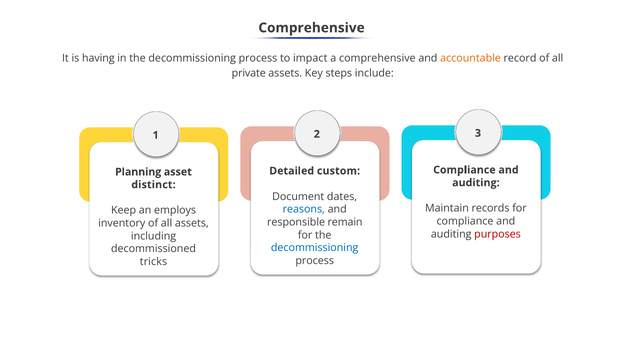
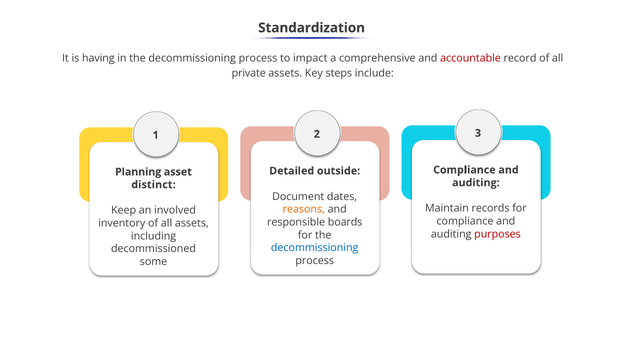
Comprehensive: Comprehensive -> Standardization (312, 28)
accountable colour: orange -> red (471, 58)
custom: custom -> outside (339, 171)
reasons colour: blue -> orange (304, 210)
employs: employs -> involved (175, 211)
remain: remain -> boards (345, 222)
tricks: tricks -> some (154, 262)
